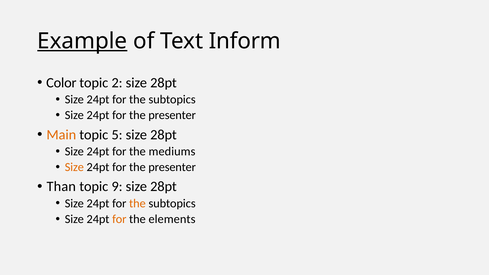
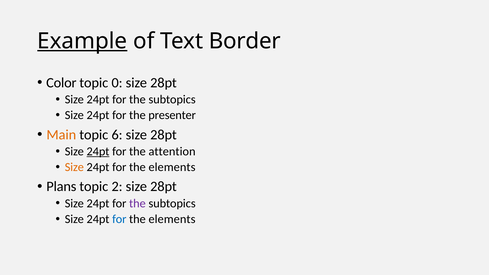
Inform: Inform -> Border (245, 41)
2: 2 -> 0 (117, 83)
5: 5 -> 6 (117, 135)
24pt underline: none -> present (98, 152)
mediums: mediums -> attention (172, 152)
presenter: presenter -> elements (172, 167)
Than: Than -> Plans (61, 187)
9: 9 -> 2 (117, 187)
the colour: orange -> purple (137, 203)
for colour: orange -> blue (119, 219)
